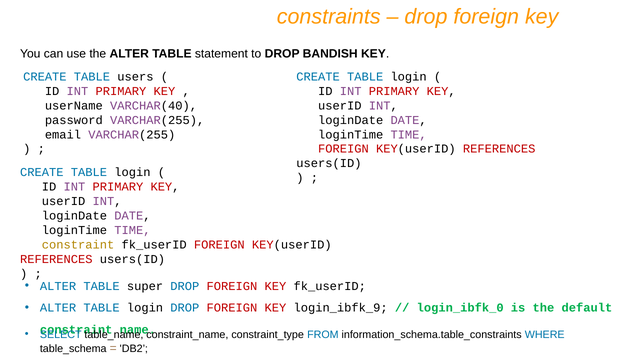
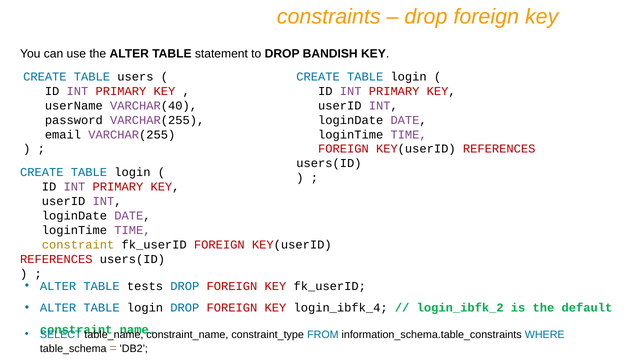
super: super -> tests (145, 286)
login_ibfk_9: login_ibfk_9 -> login_ibfk_4 (341, 308)
login_ibfk_0: login_ibfk_0 -> login_ibfk_2 (460, 308)
